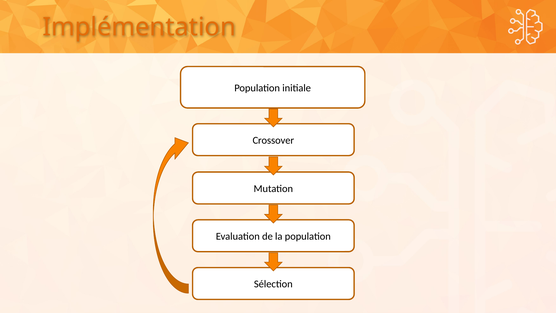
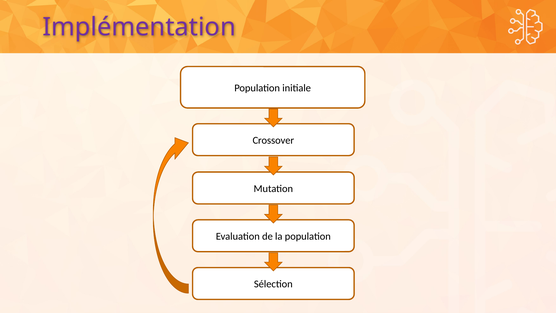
Implémentation colour: orange -> purple (139, 27)
